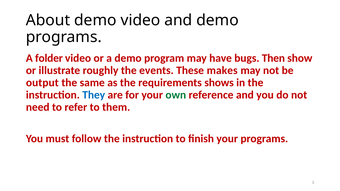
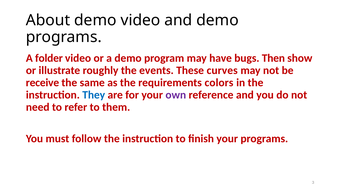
makes: makes -> curves (222, 70)
output: output -> receive (42, 83)
shows: shows -> colors (219, 83)
own colour: green -> purple (176, 95)
